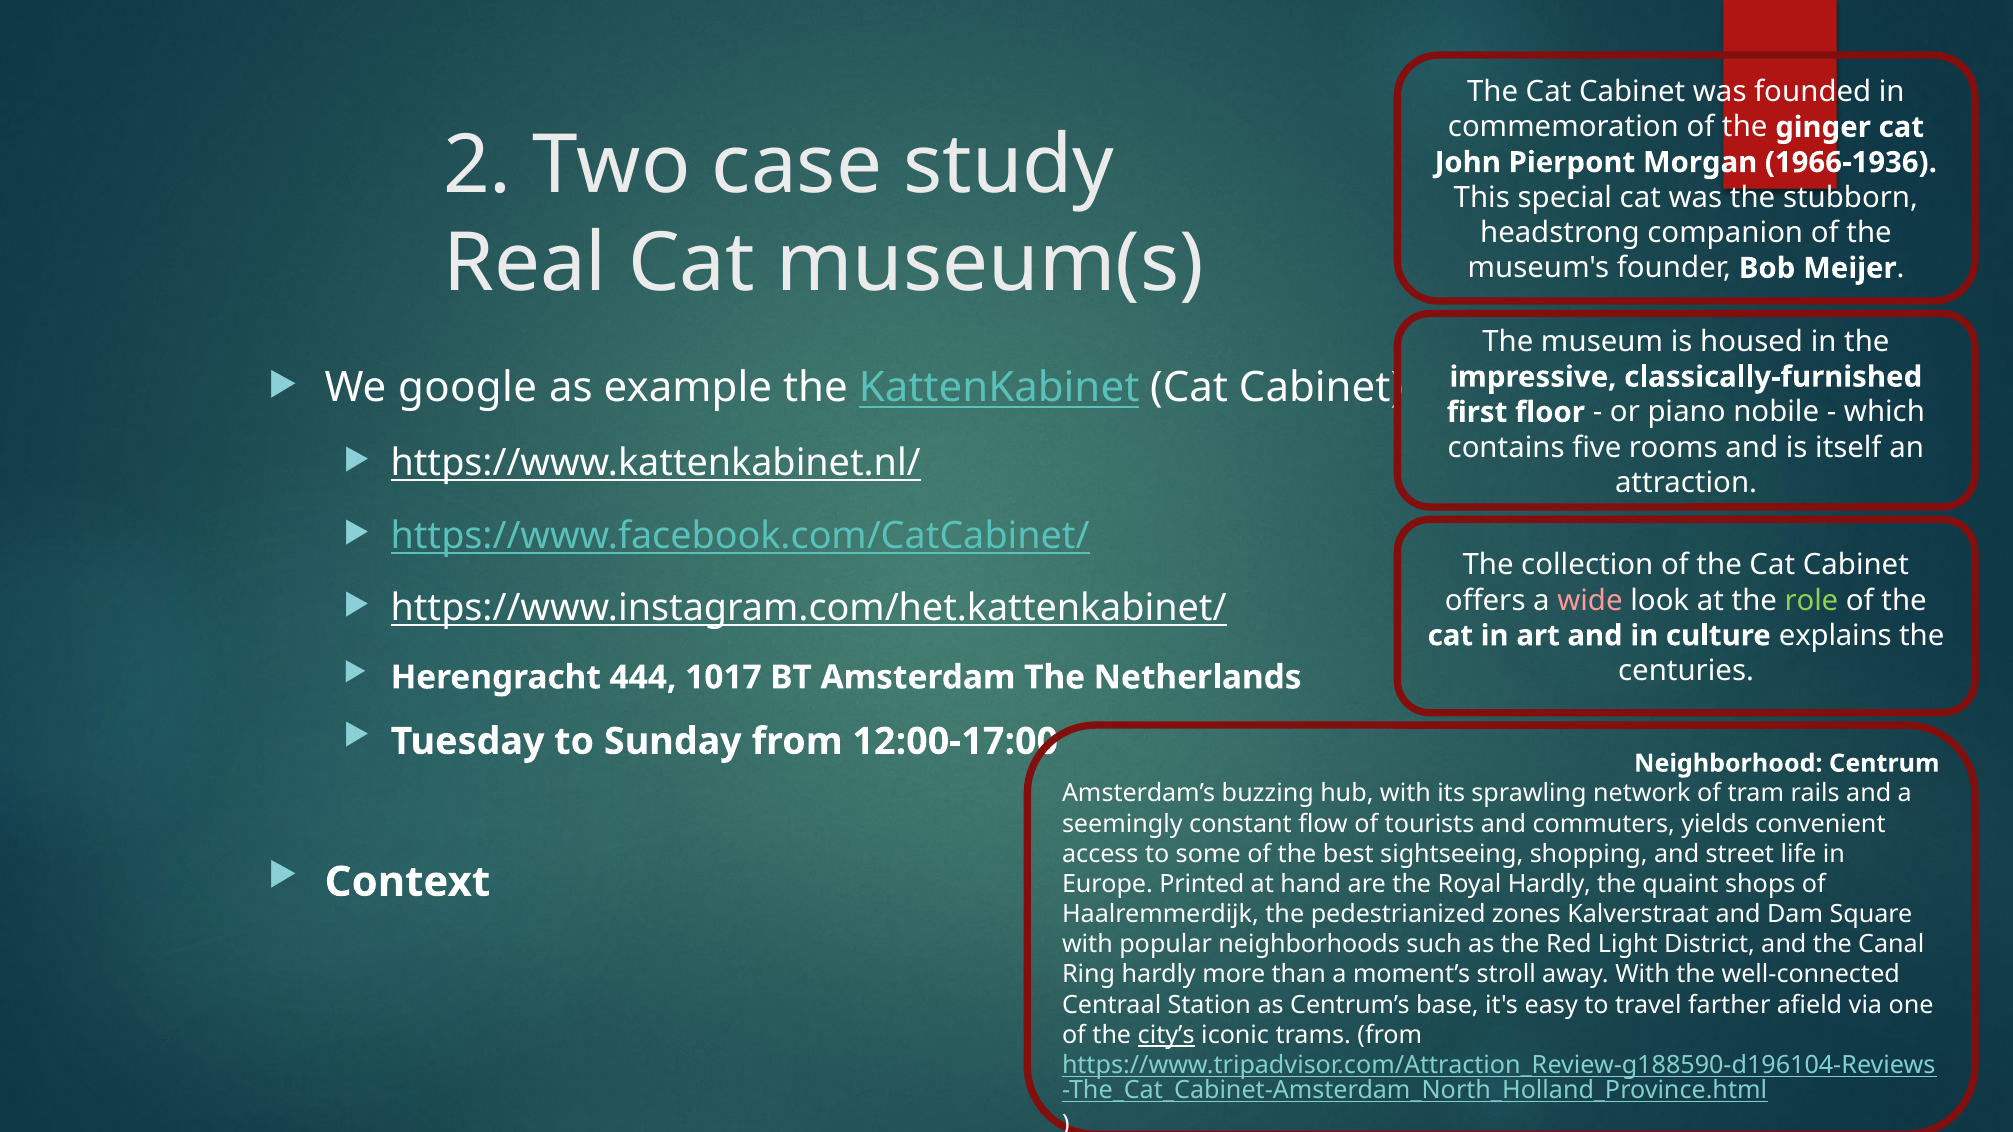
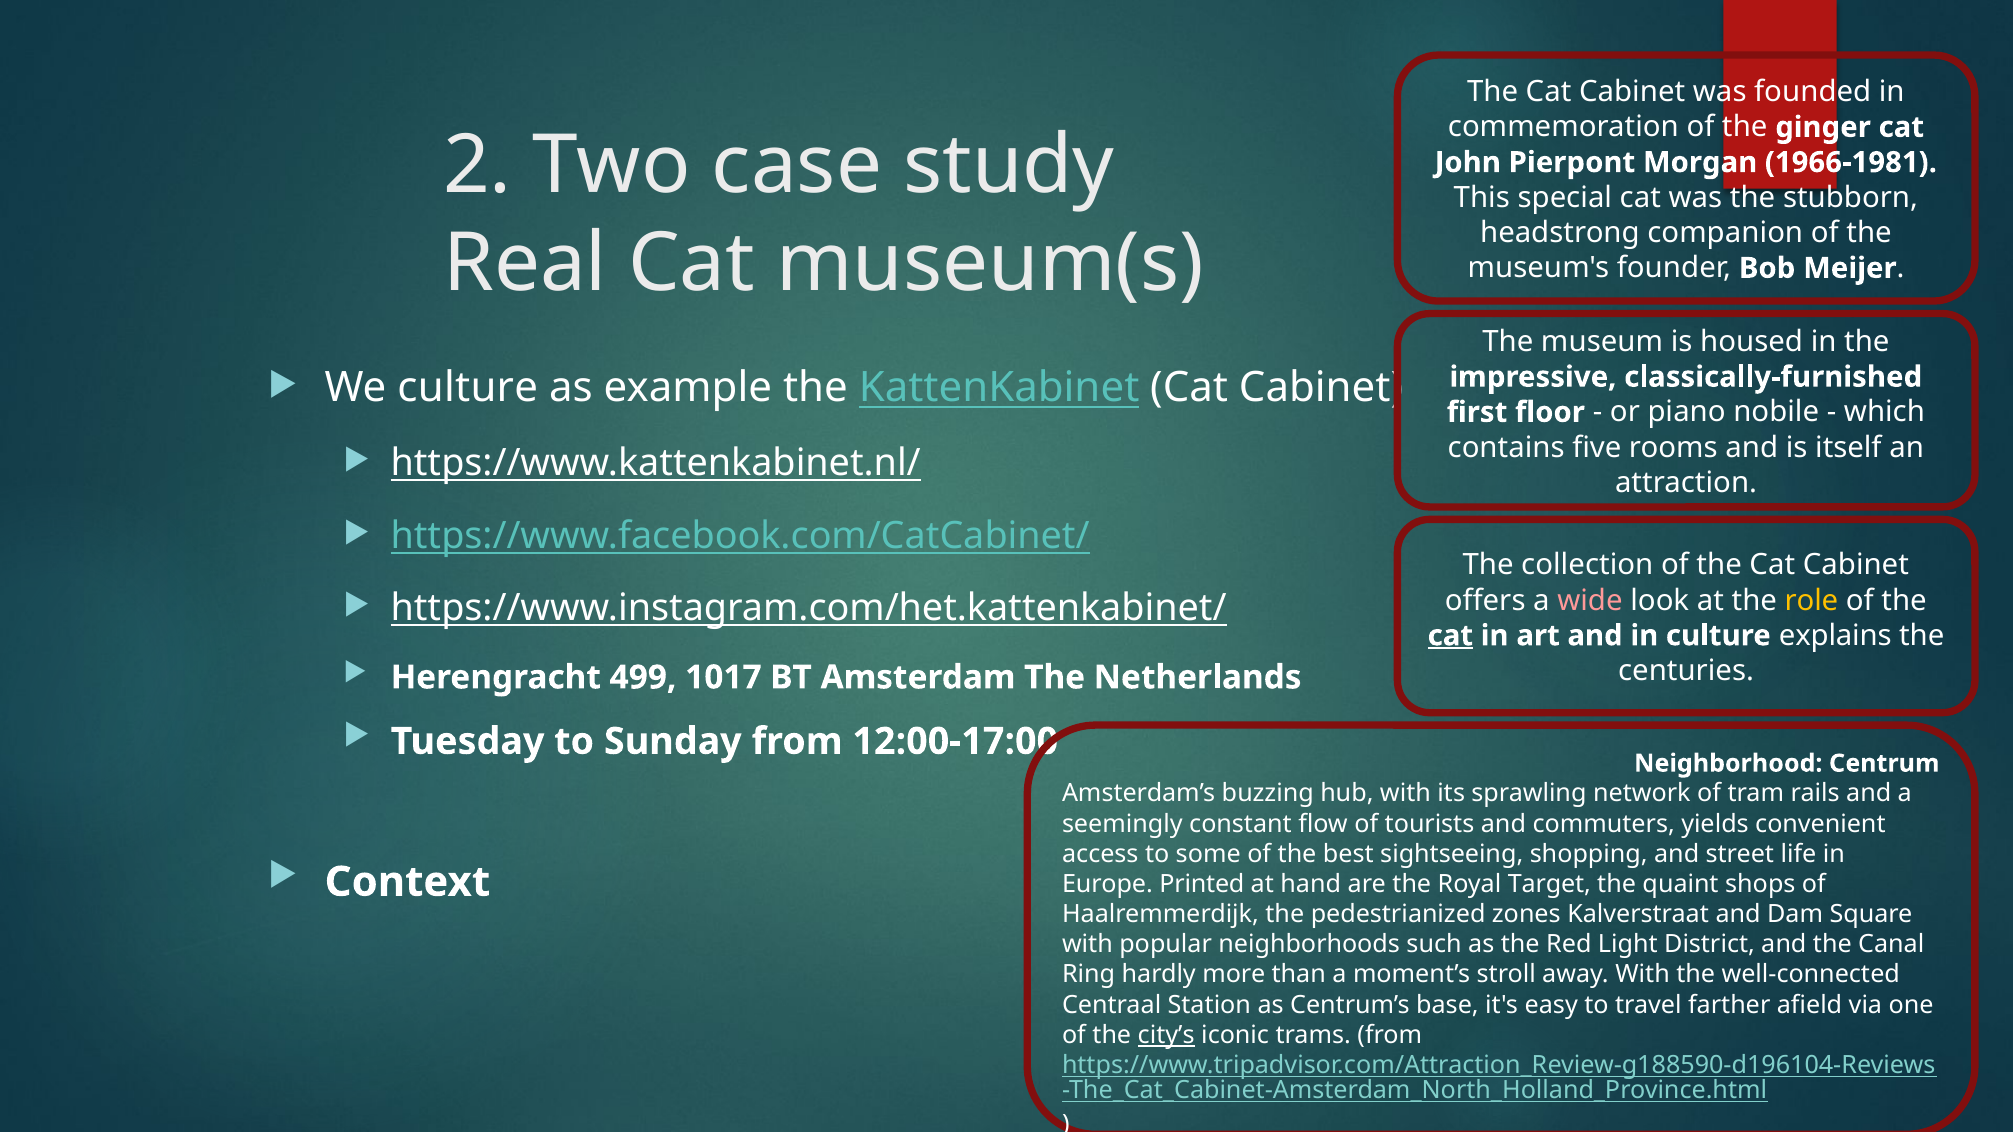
1966-1936: 1966-1936 -> 1966-1981 (1851, 163)
We google: google -> culture (468, 388)
role colour: light green -> yellow (1811, 601)
cat underline: none -> present (1450, 636)
444: 444 -> 499 (643, 678)
Royal Hardly: Hardly -> Target (1549, 884)
